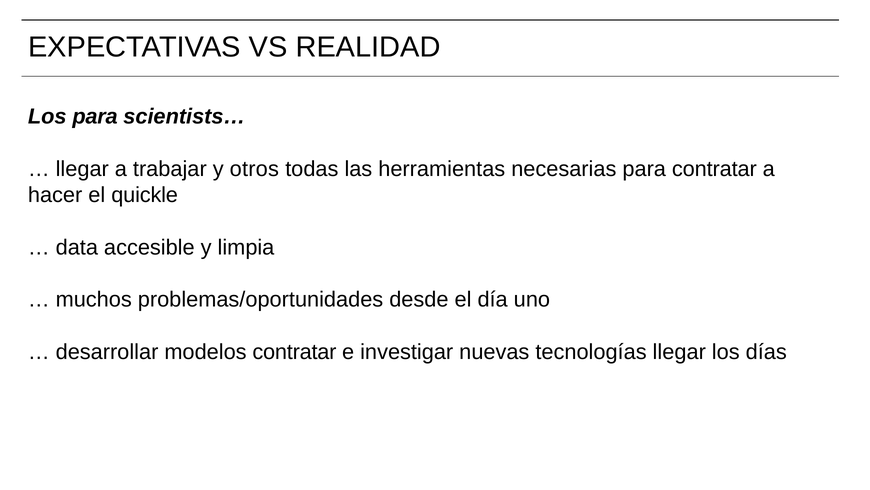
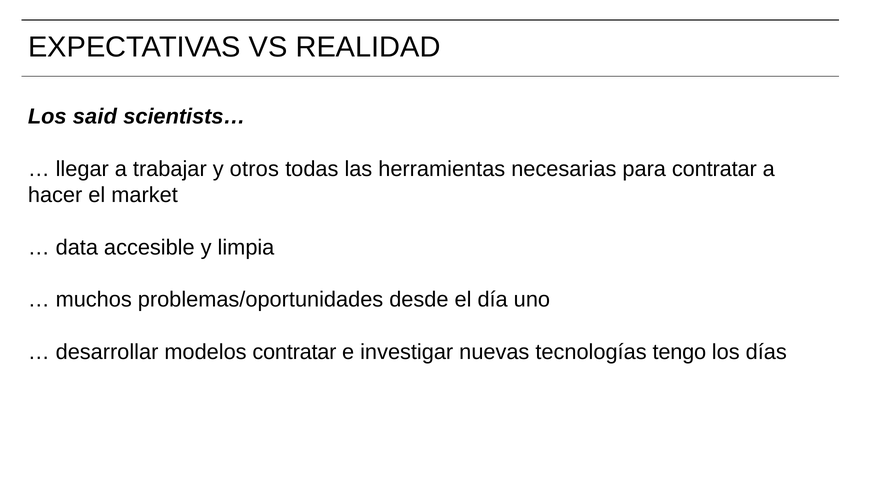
Los para: para -> said (95, 117)
quickle: quickle -> market (145, 195)
tecnologías llegar: llegar -> tengo (679, 352)
